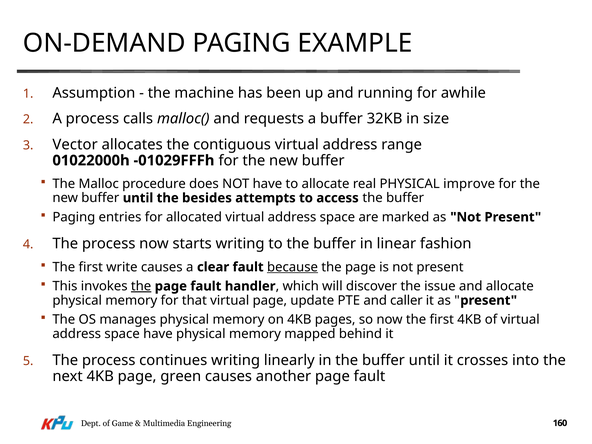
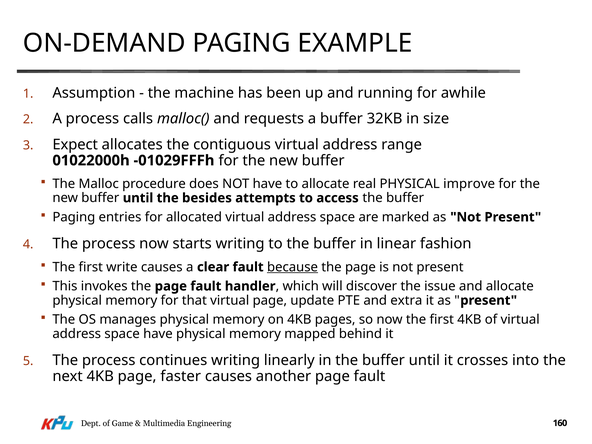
Vector: Vector -> Expect (75, 144)
the underline: present -> none (141, 286)
caller: caller -> extra (406, 300)
green: green -> faster (181, 376)
